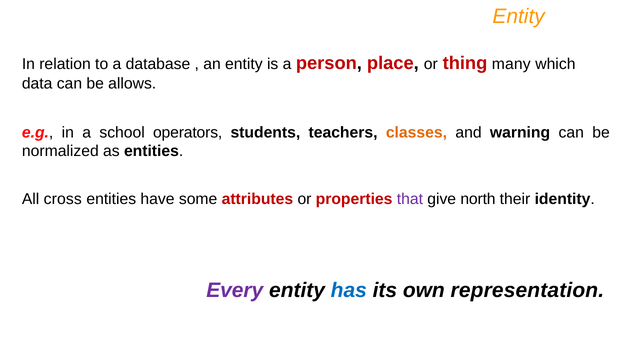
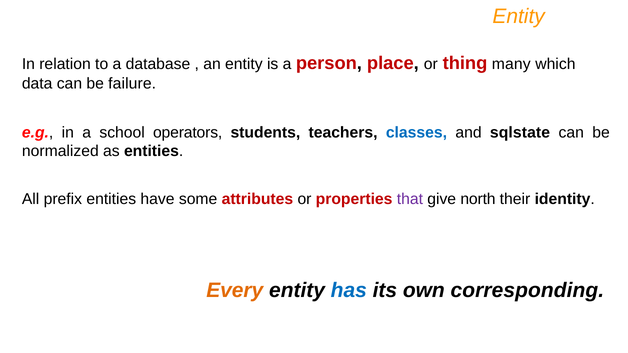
allows: allows -> failure (132, 84)
classes colour: orange -> blue (416, 133)
warning: warning -> sqlstate (520, 133)
cross: cross -> prefix (63, 199)
Every colour: purple -> orange (235, 291)
representation: representation -> corresponding (527, 291)
